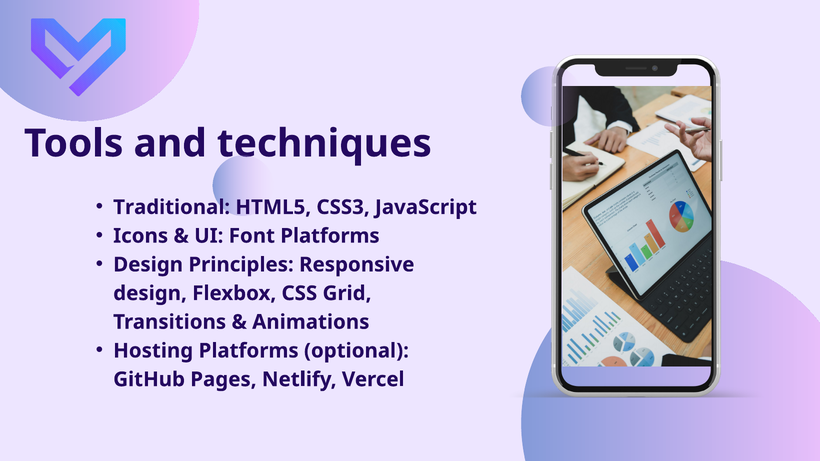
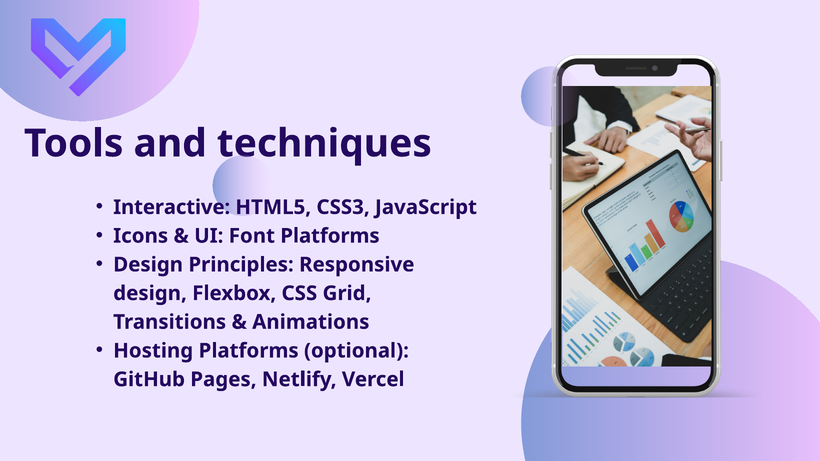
Traditional: Traditional -> Interactive (172, 207)
